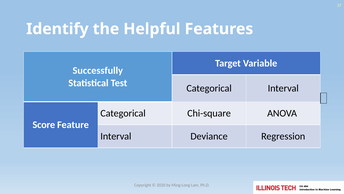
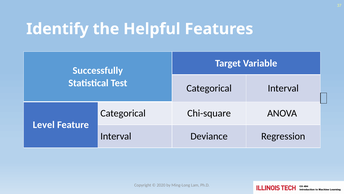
Score: Score -> Level (44, 125)
